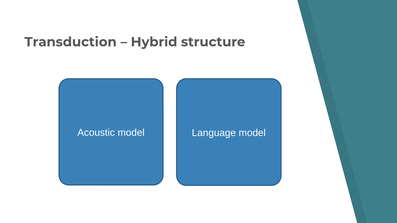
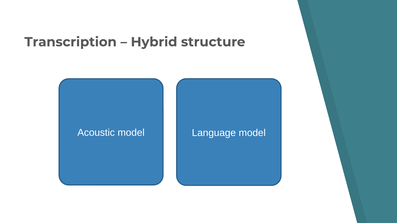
Transduction: Transduction -> Transcription (71, 42)
